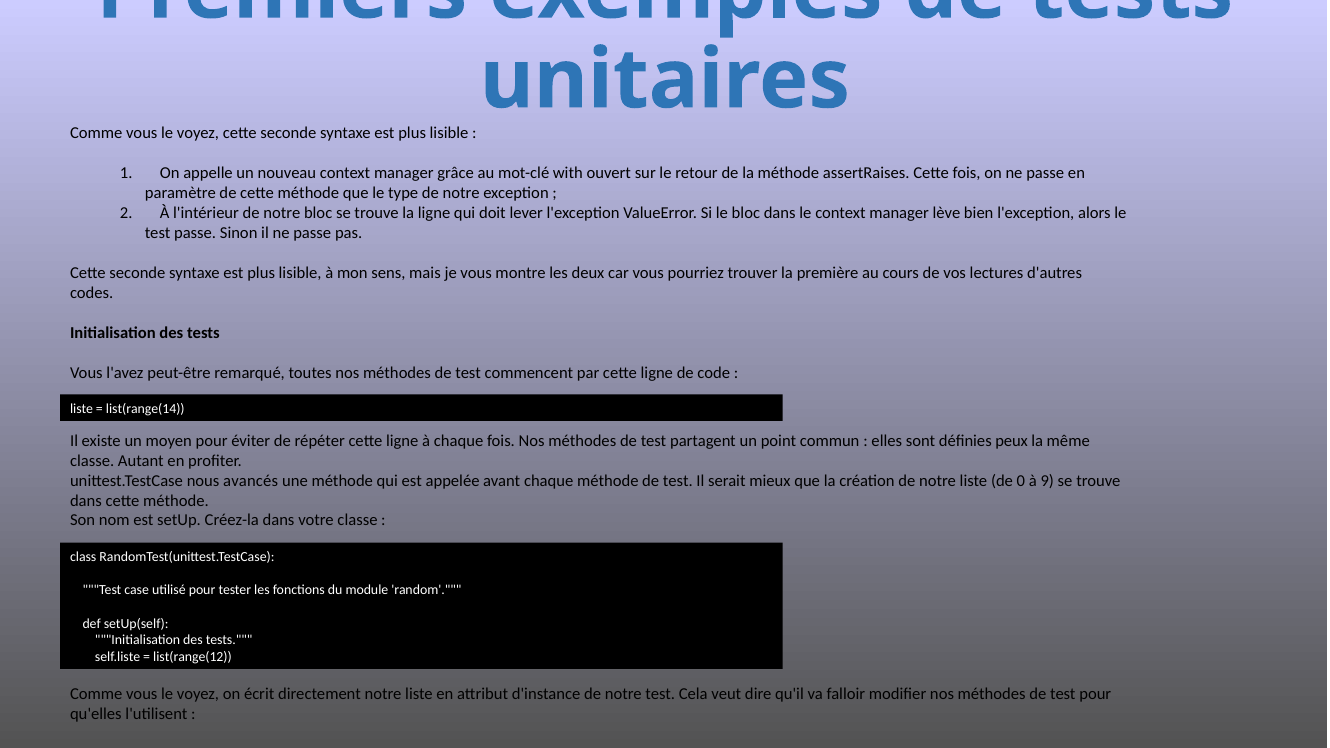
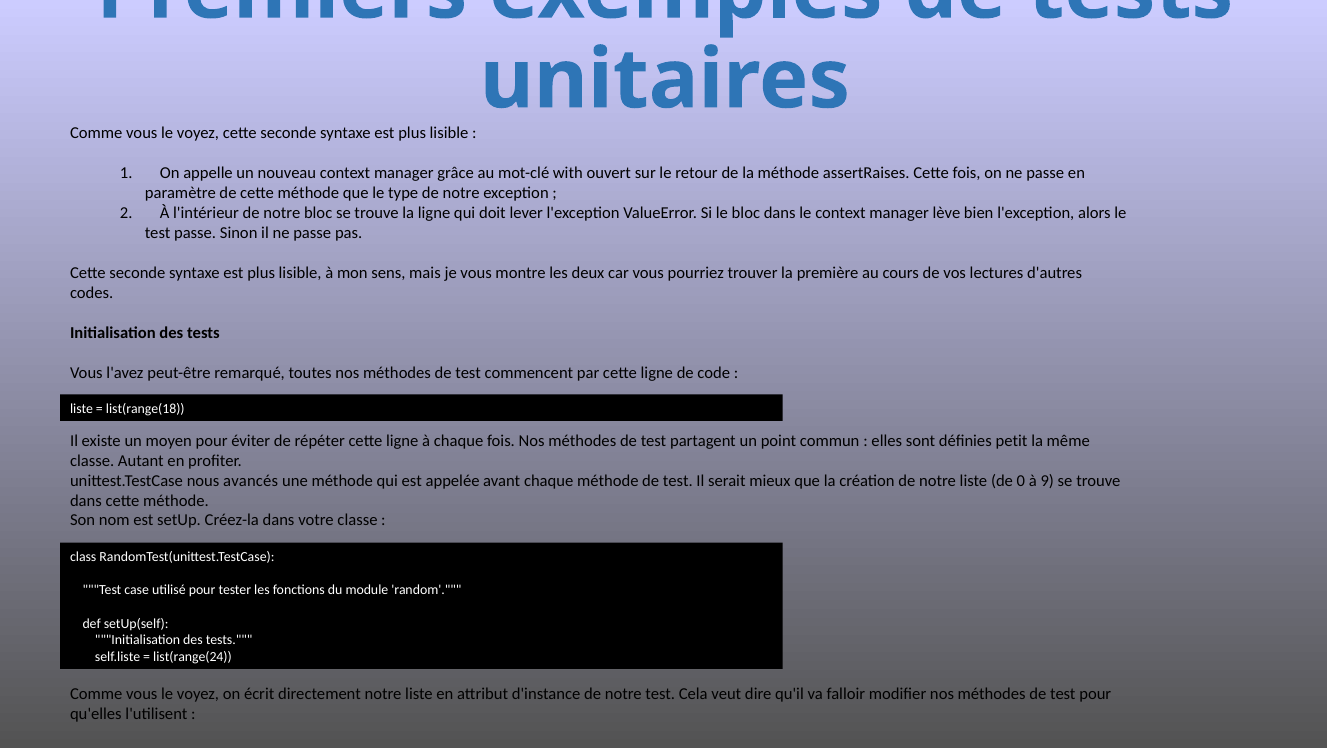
list(range(14: list(range(14 -> list(range(18 (145, 409)
peux: peux -> petit (1012, 441)
list(range(12: list(range(12 -> list(range(24 (192, 657)
